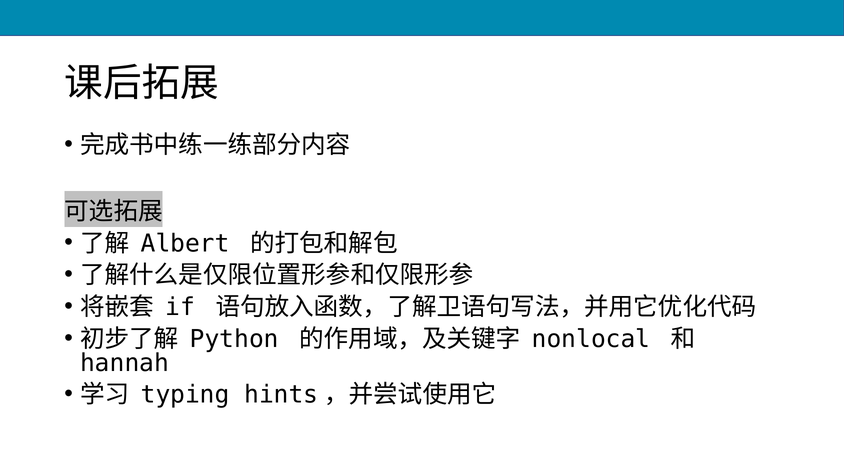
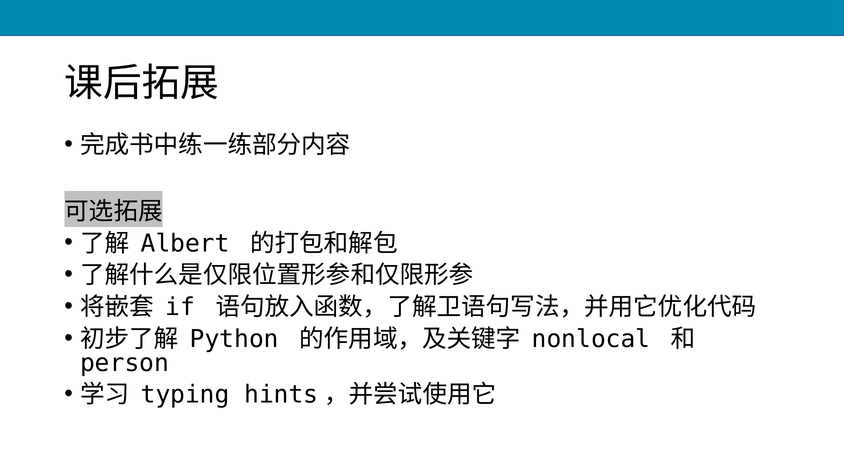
hannah: hannah -> person (125, 363)
